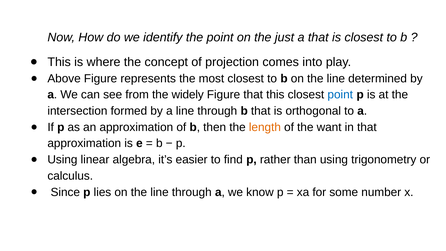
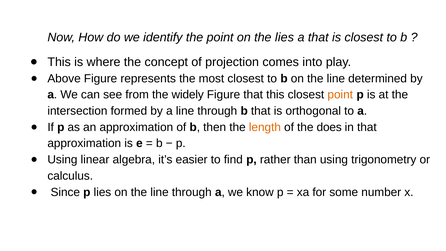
the just: just -> lies (284, 37)
point colour: blue -> orange (340, 95)
want: want -> does (329, 127)
